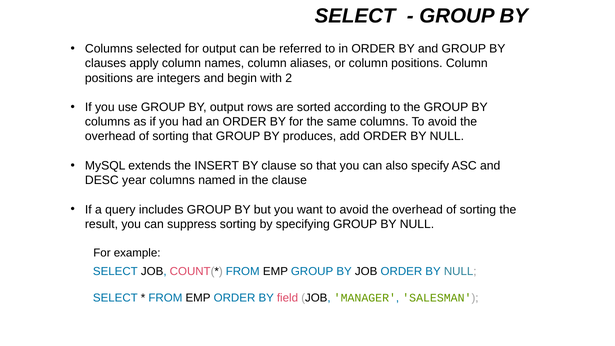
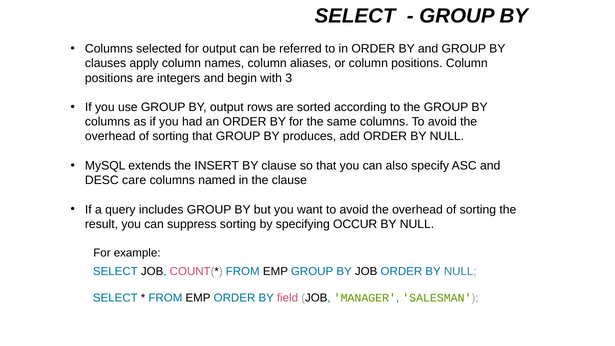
2: 2 -> 3 (289, 78)
year: year -> care (134, 180)
specifying GROUP: GROUP -> OCCUR (355, 224)
